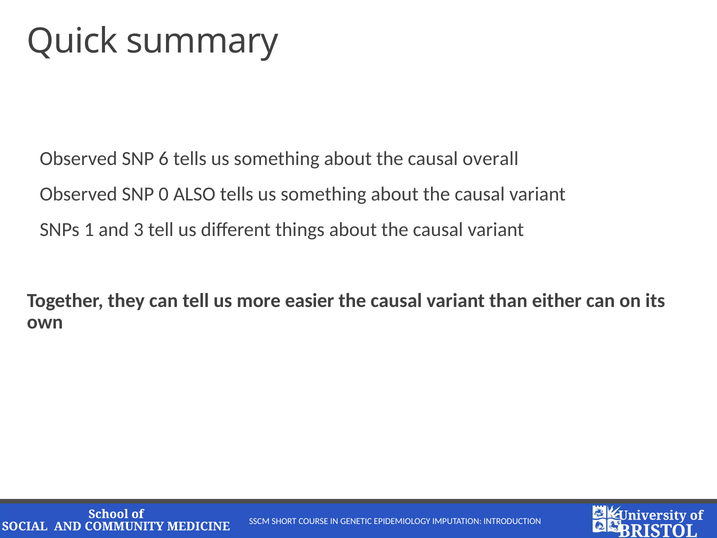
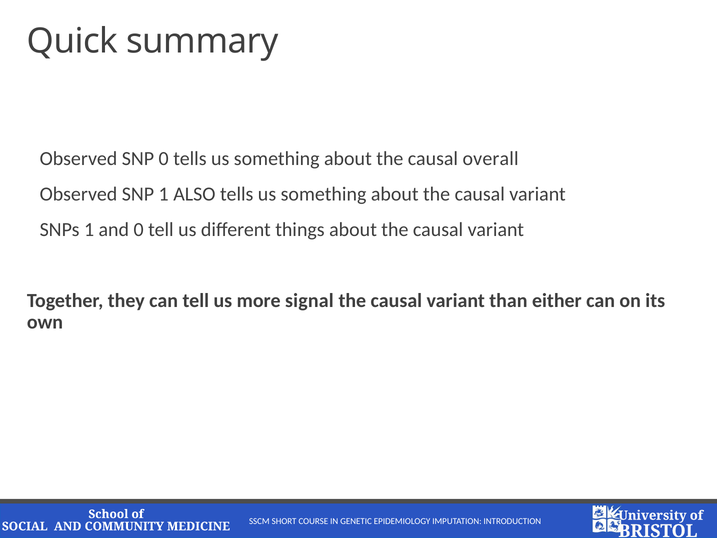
SNP 6: 6 -> 0 (164, 159)
SNP 0: 0 -> 1 (164, 194)
and 3: 3 -> 0 (139, 230)
easier: easier -> signal (309, 301)
